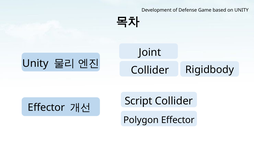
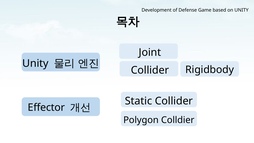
Script: Script -> Static (138, 101)
Polygon Effector: Effector -> Colldier (178, 120)
